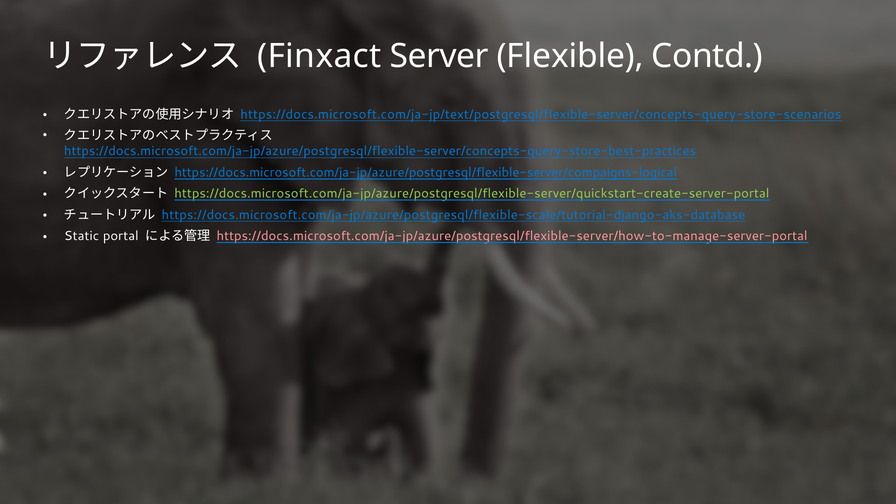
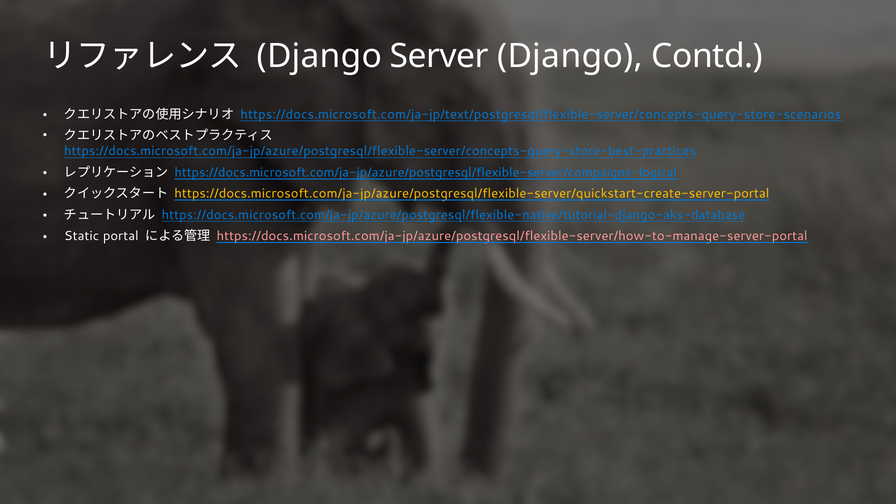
Finxact: Finxact -> Django (319, 56)
Server Flexible: Flexible -> Django (570, 56)
https://docs.microsoft.com/ja-jp/azure/postgresql/flexible-server/quickstart-create-server-portal colour: light green -> yellow (472, 194)
https://docs.microsoft.com/ja-jp/azure/postgresql/flexible-scale/tutorial-django-aks-database: https://docs.microsoft.com/ja-jp/azure/postgresql/flexible-scale/tutorial-django-aks-database -> https://docs.microsoft.com/ja-jp/azure/postgresql/flexible-native/tutorial-django-aks-database (453, 215)
